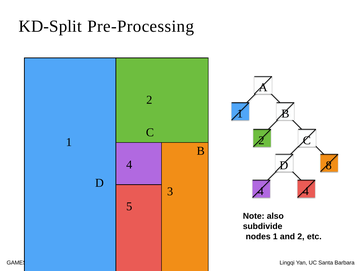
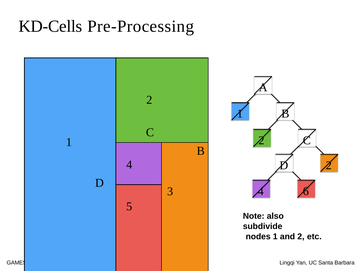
KD-Split: KD-Split -> KD-Cells (50, 26)
8: 8 -> 2 (329, 165)
4 4: 4 -> 6 (306, 191)
